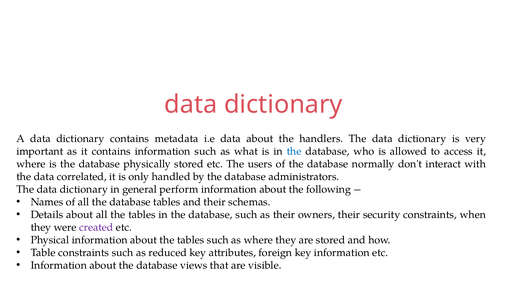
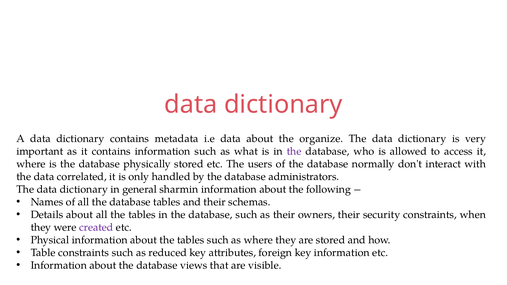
handlers: handlers -> organize (321, 139)
the colour: blue -> purple (294, 151)
perform: perform -> sharmin (179, 189)
